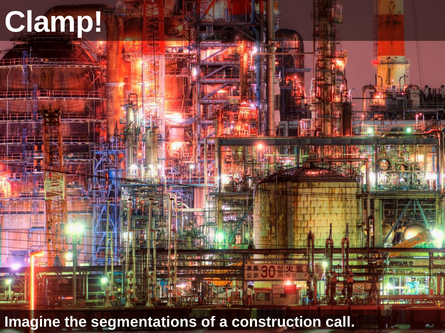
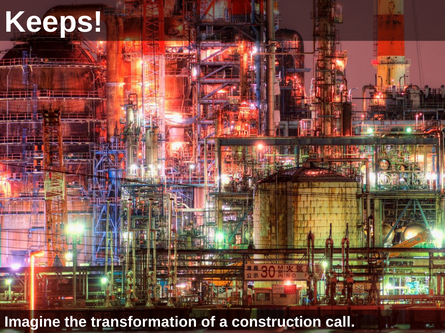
Clamp: Clamp -> Keeps (54, 22)
segmentations: segmentations -> transformation (144, 323)
